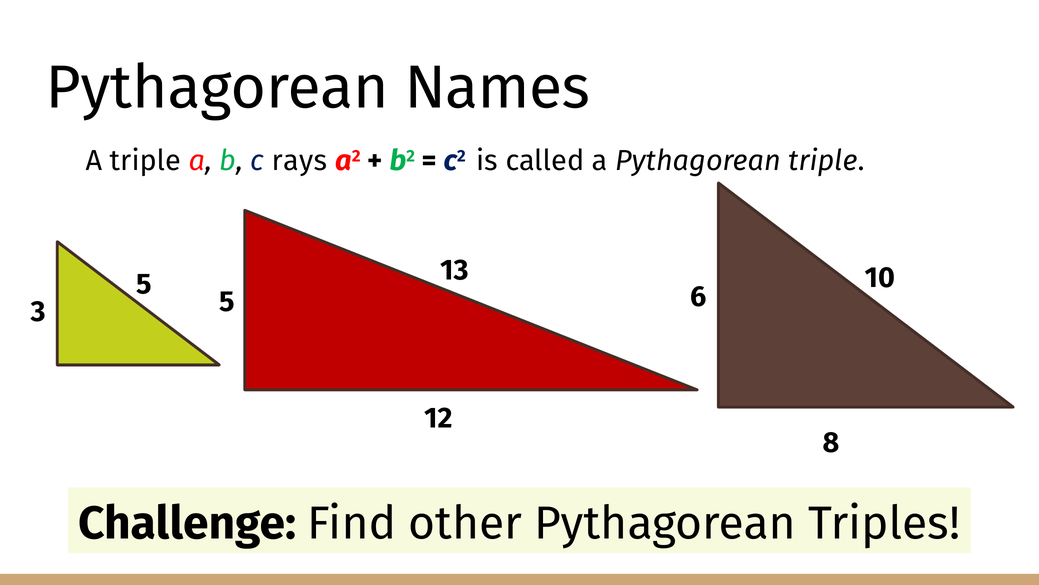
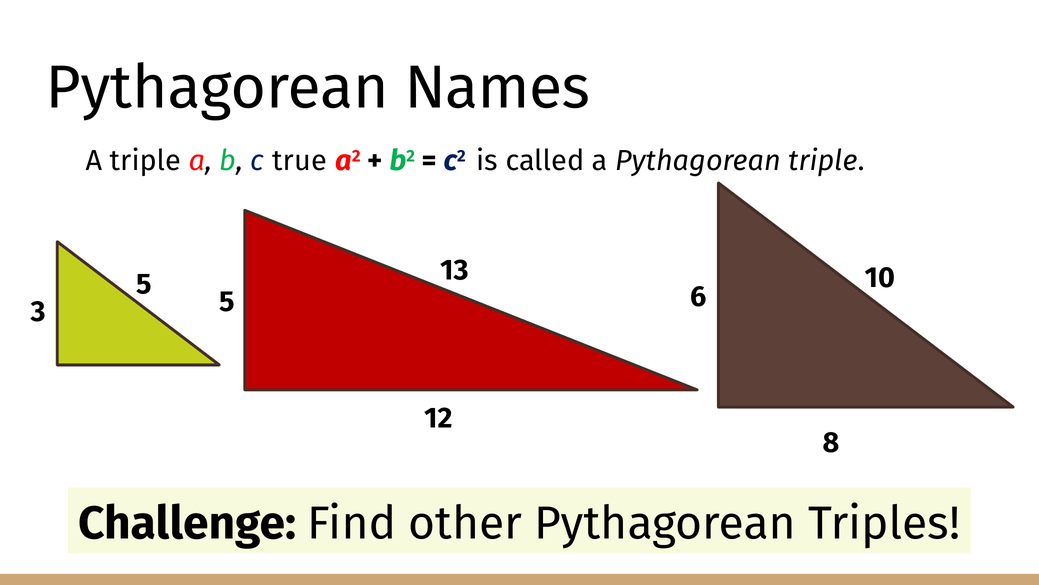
rays: rays -> true (300, 161)
